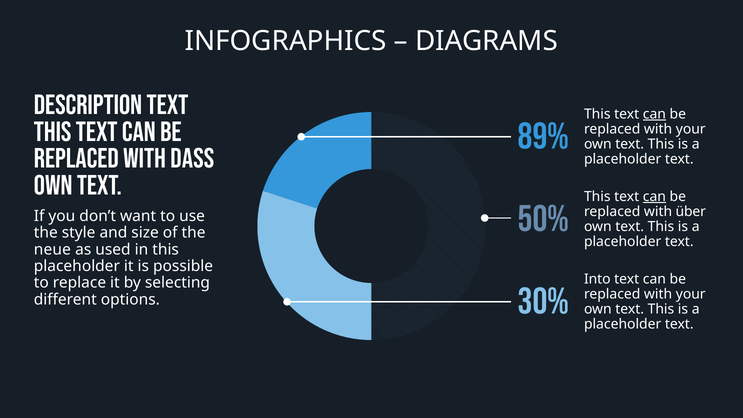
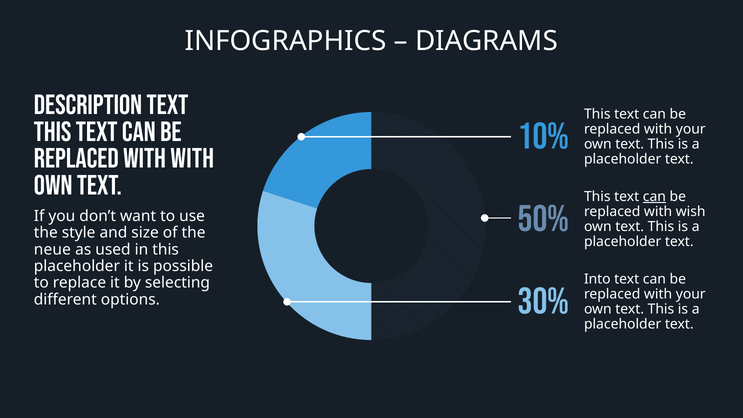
can underline: present -> none (654, 114)
89%: 89% -> 10% (544, 136)
with dass: dass -> with (192, 159)
über: über -> wish (691, 212)
